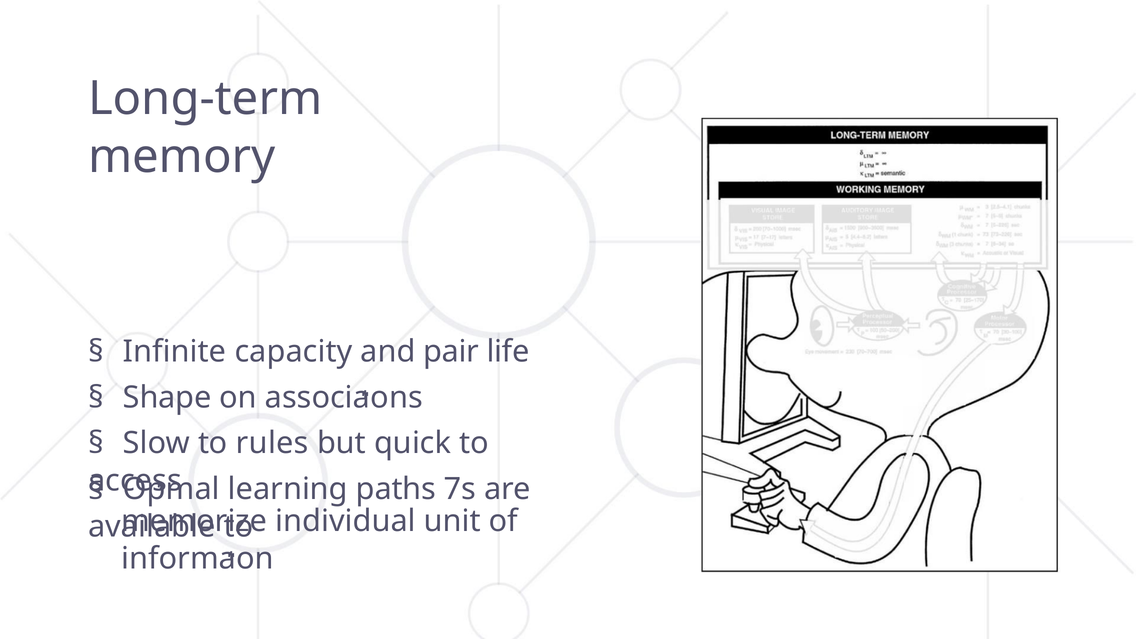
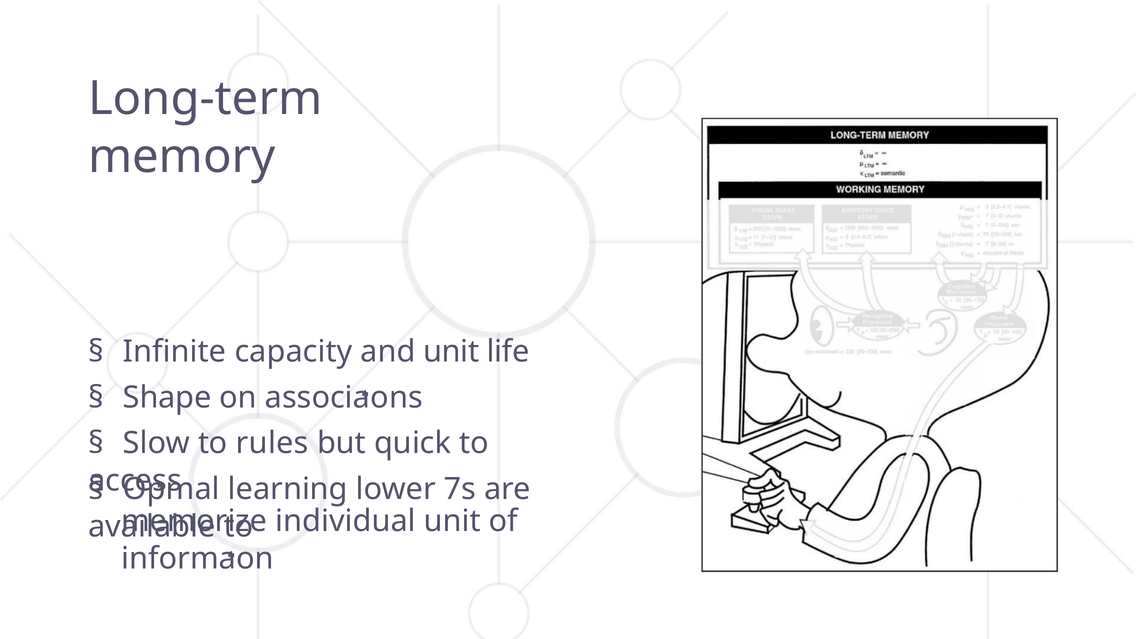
and pair: pair -> unit (451, 352)
paths: paths -> lower (396, 489)
